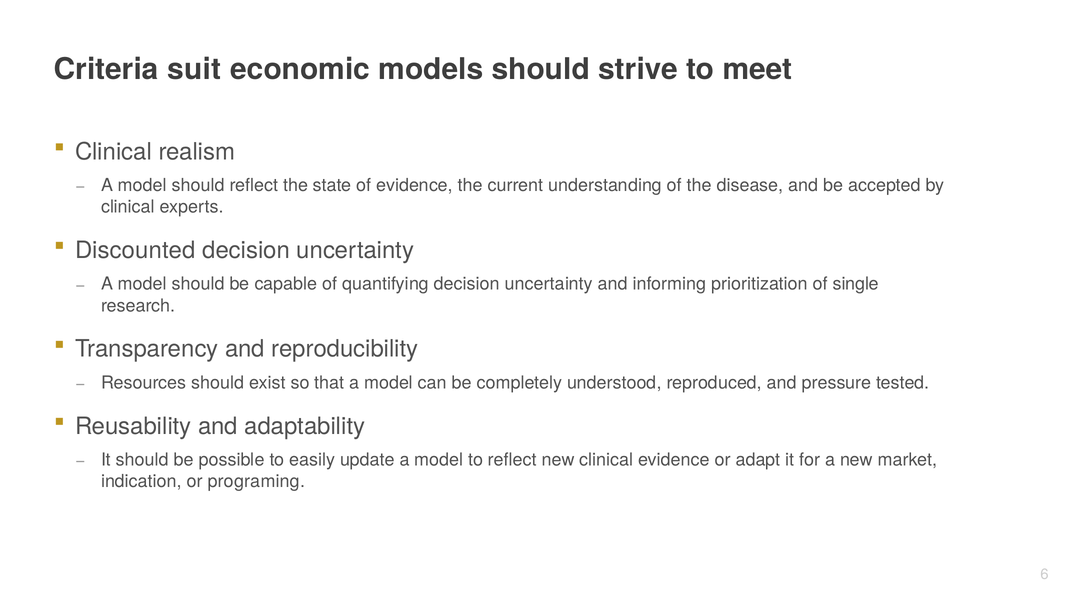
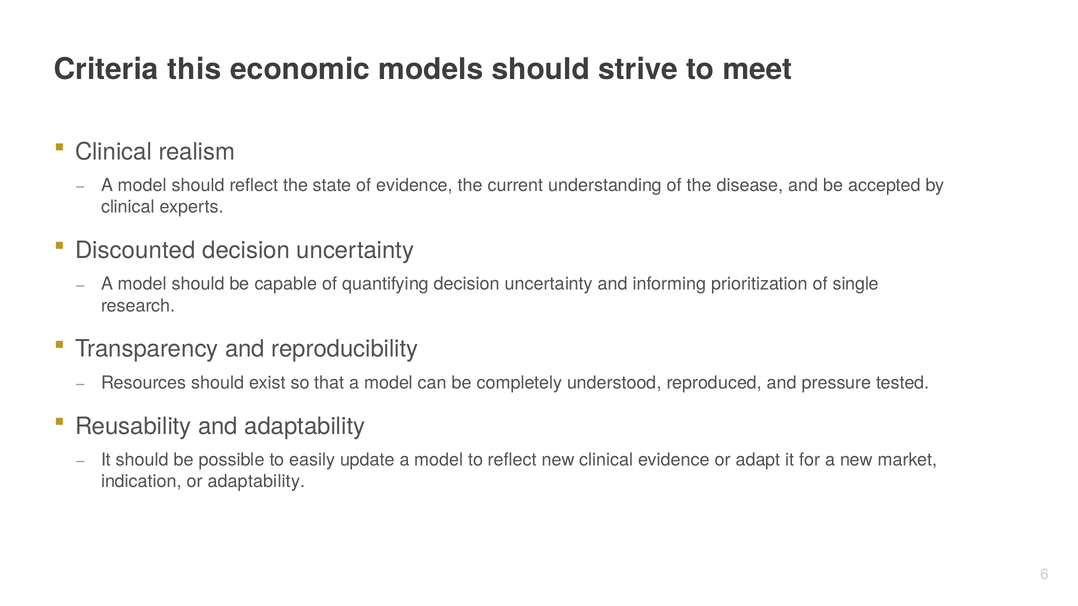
suit: suit -> this (194, 69)
or programing: programing -> adaptability (256, 482)
